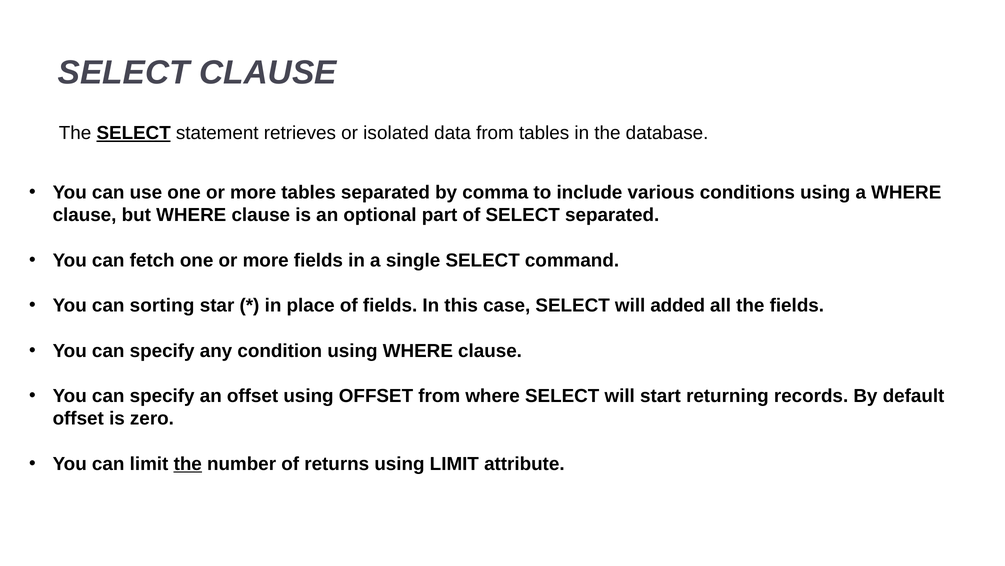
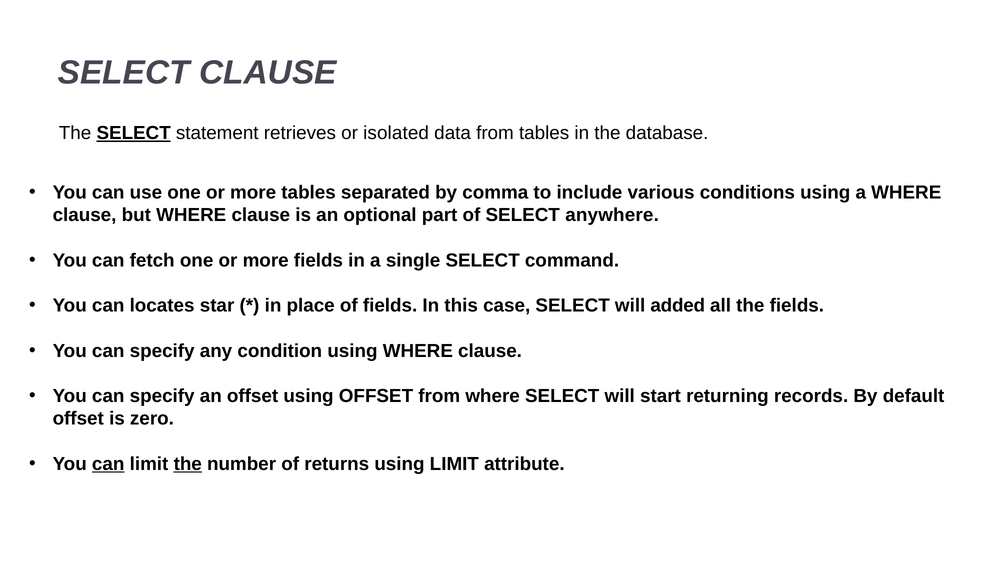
SELECT separated: separated -> anywhere (612, 215)
sorting: sorting -> locates (162, 305)
can underline: none -> present (108, 463)
